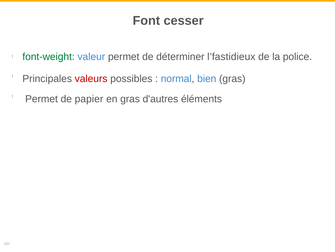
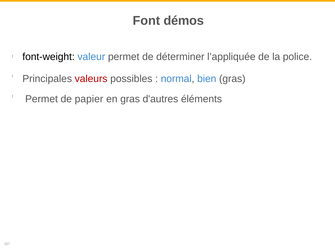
cesser: cesser -> démos (184, 21)
font-weight colour: green -> black (49, 57)
l’fastidieux: l’fastidieux -> l’appliquée (231, 57)
